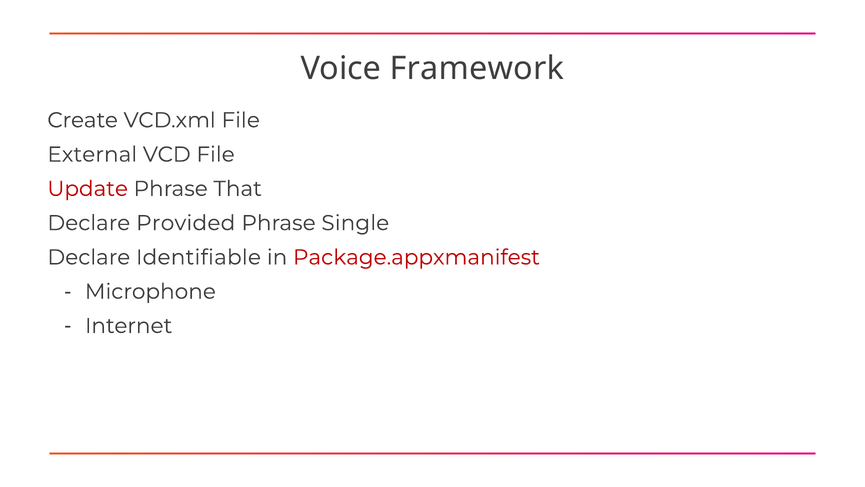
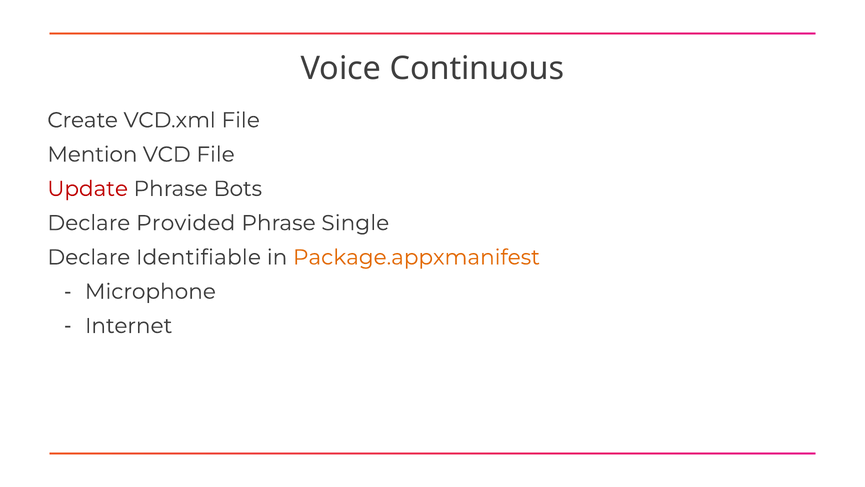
Framework: Framework -> Continuous (477, 68)
External: External -> Mention (92, 154)
That: That -> Bots (238, 189)
Package.appxmanifest colour: red -> orange (416, 257)
